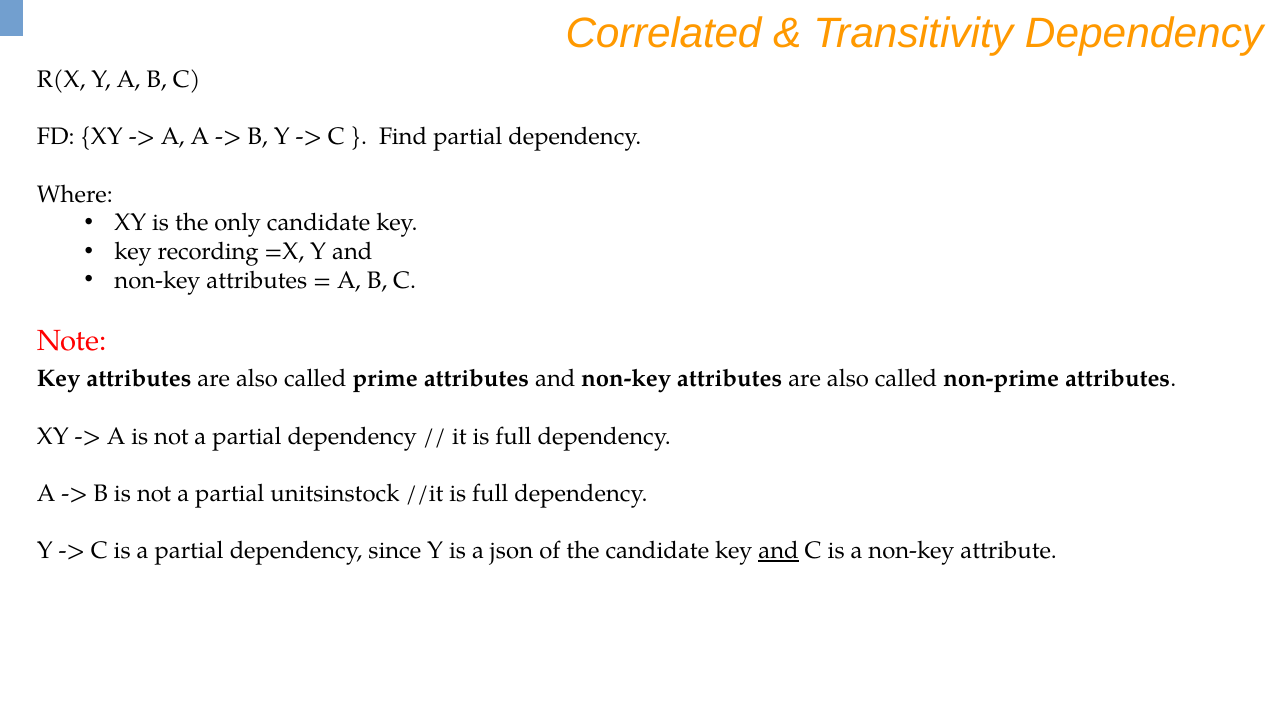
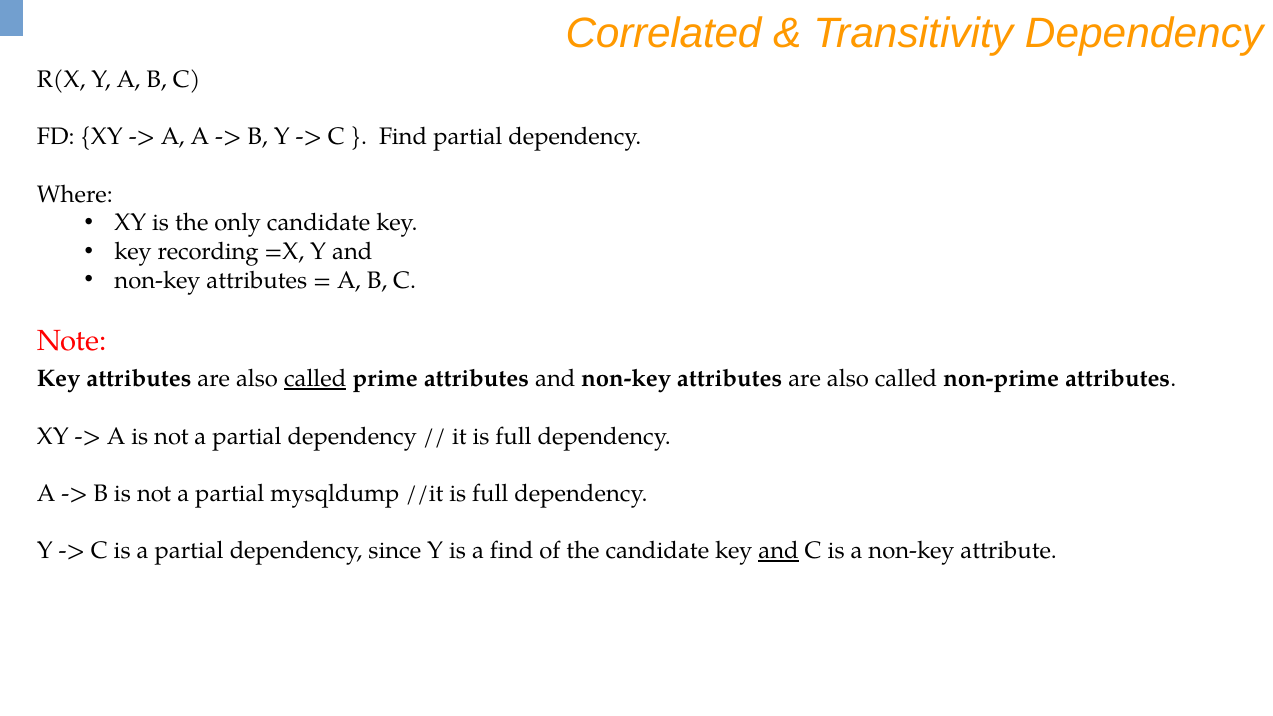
called underline: none -> present (315, 379)
unitsinstock: unitsinstock -> mysqldump (335, 494)
a json: json -> find (512, 551)
